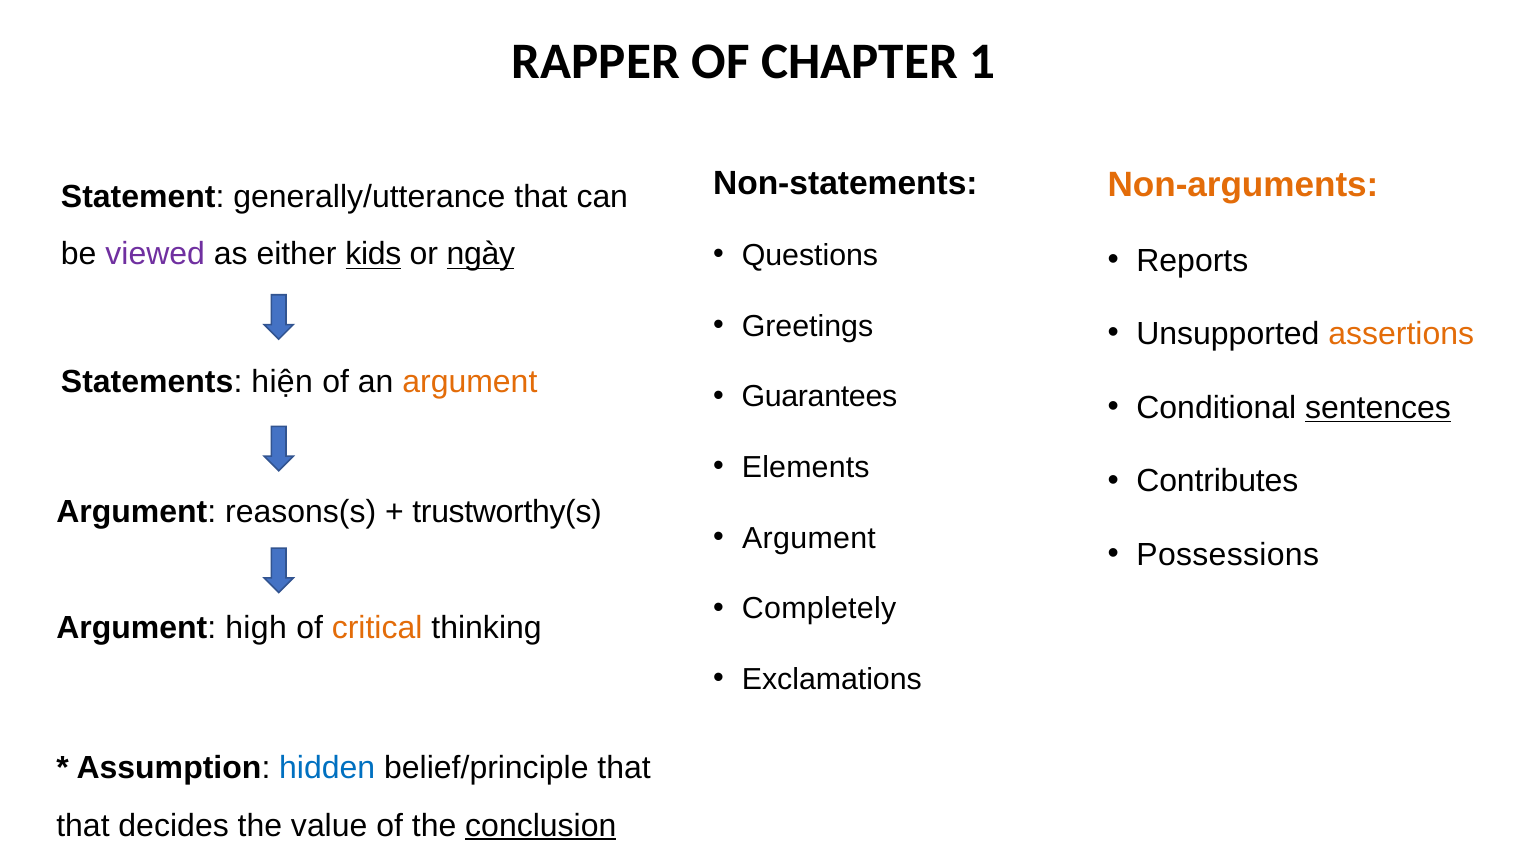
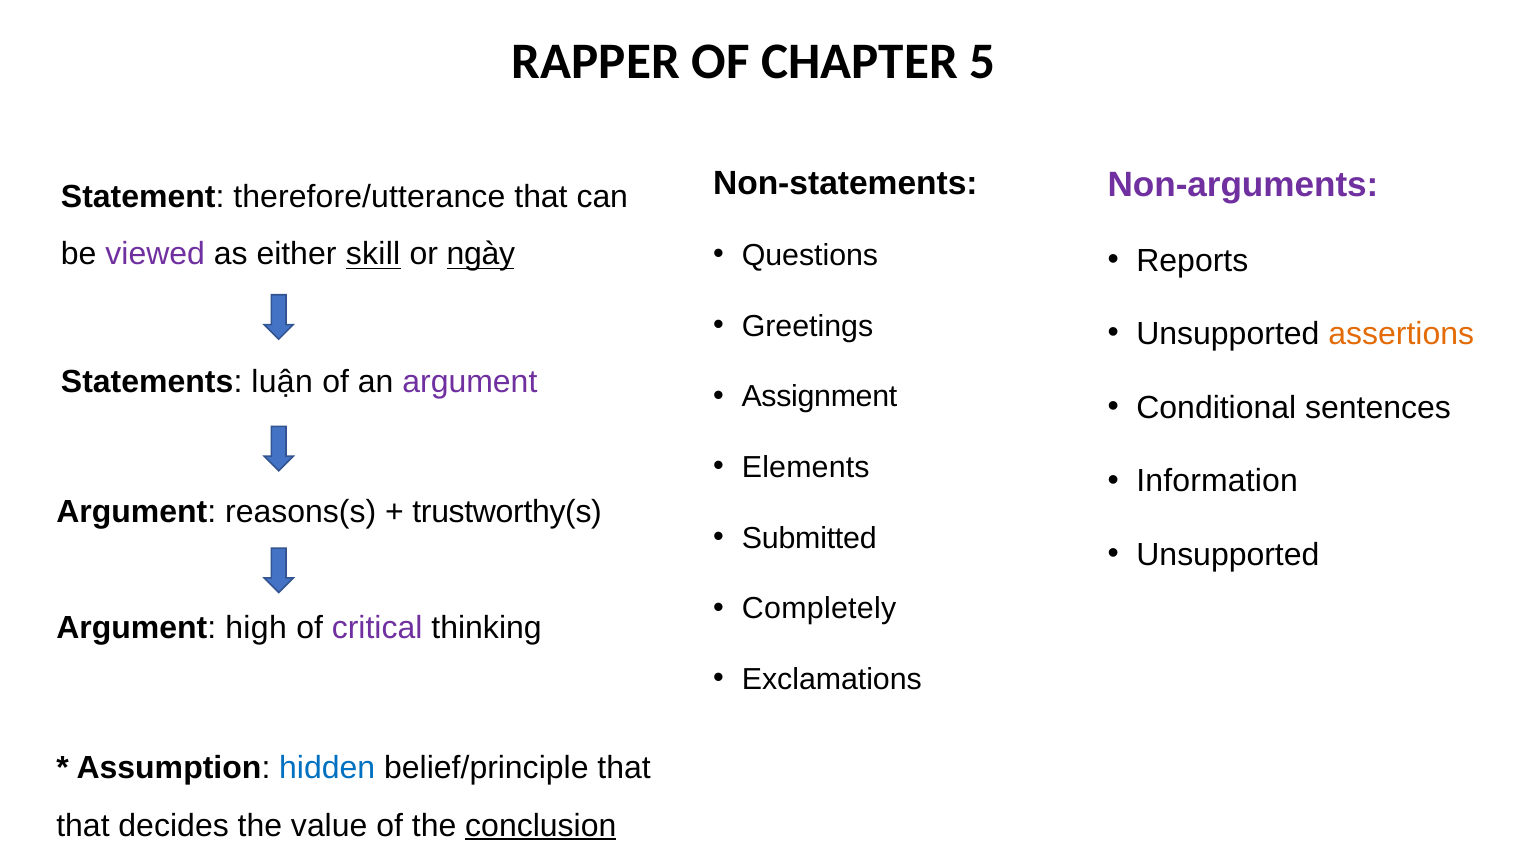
1: 1 -> 5 (982, 62)
Non-arguments colour: orange -> purple (1243, 185)
generally/utterance: generally/utterance -> therefore/utterance (369, 197)
kids: kids -> skill (373, 254)
hiện: hiện -> luận (282, 382)
argument colour: orange -> purple (470, 382)
Guarantees: Guarantees -> Assignment (819, 397)
sentences underline: present -> none (1378, 408)
Contributes: Contributes -> Information (1217, 481)
Argument: Argument -> Submitted (809, 538)
Possessions: Possessions -> Unsupported (1228, 555)
critical colour: orange -> purple (377, 628)
